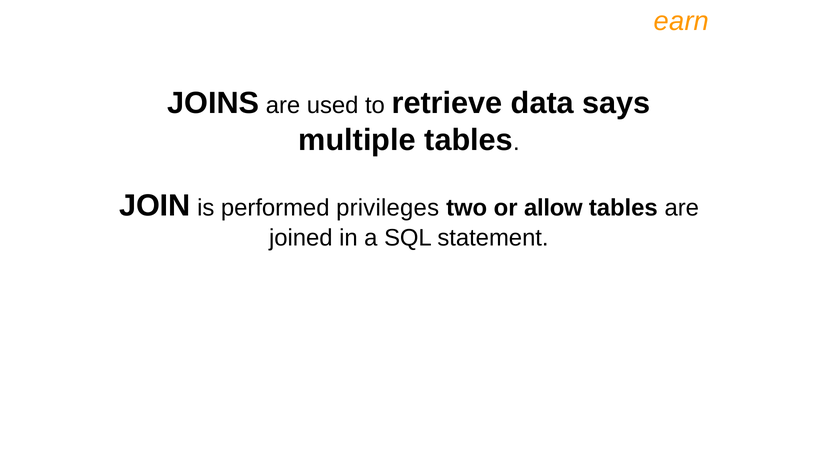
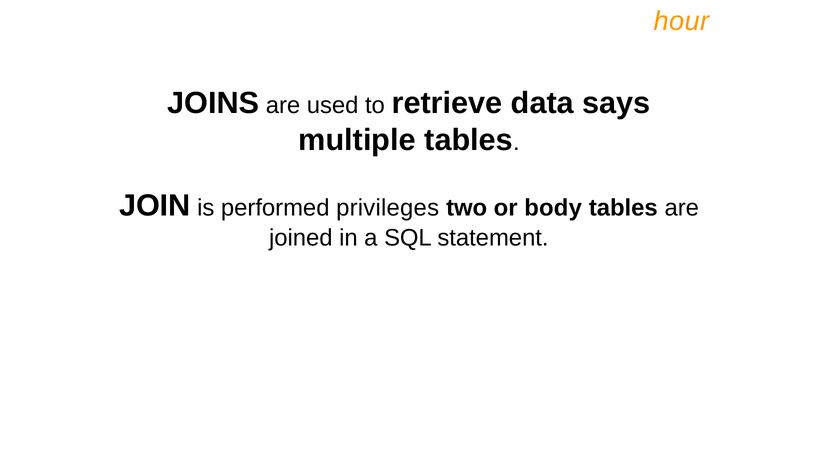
earn: earn -> hour (681, 21)
allow: allow -> body (553, 208)
